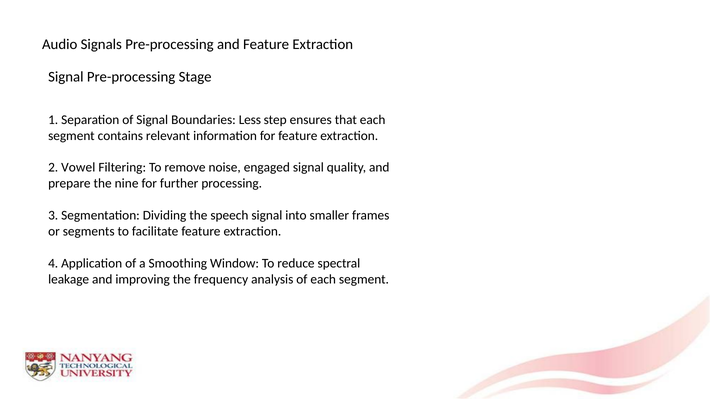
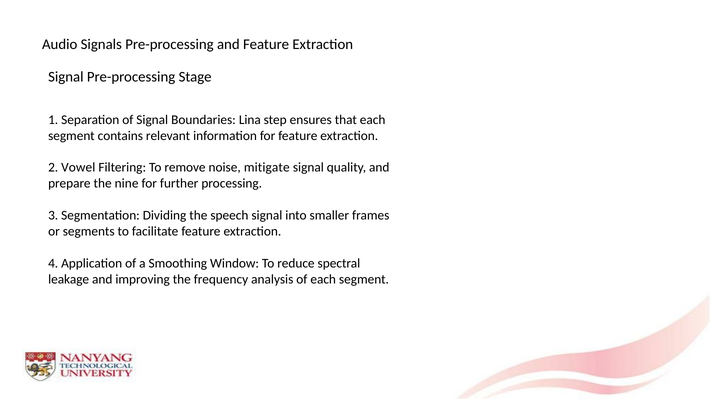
Less: Less -> Lina (250, 120)
engaged: engaged -> mitigate (267, 168)
